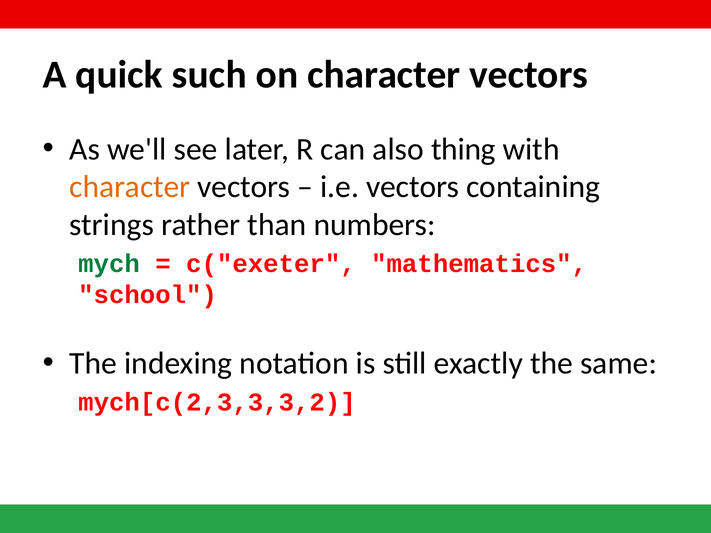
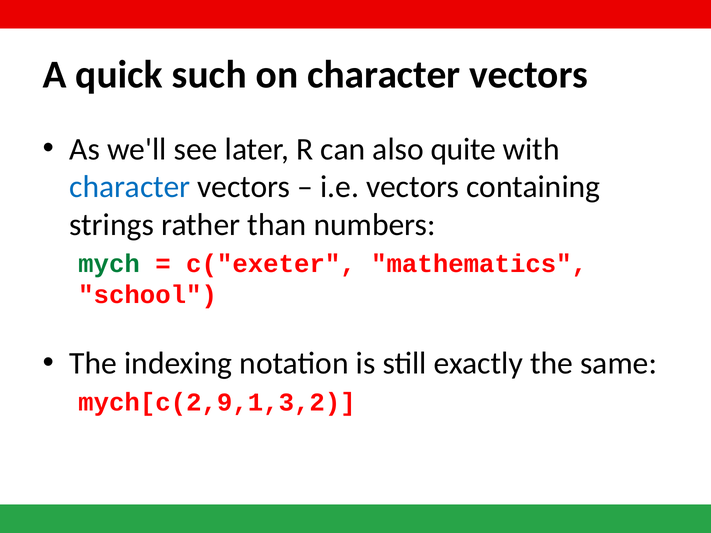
thing: thing -> quite (463, 149)
character colour: orange -> blue (130, 187)
mych[c(2,3,3,3,2: mych[c(2,3,3,3,2 -> mych[c(2,9,1,3,2 (217, 403)
